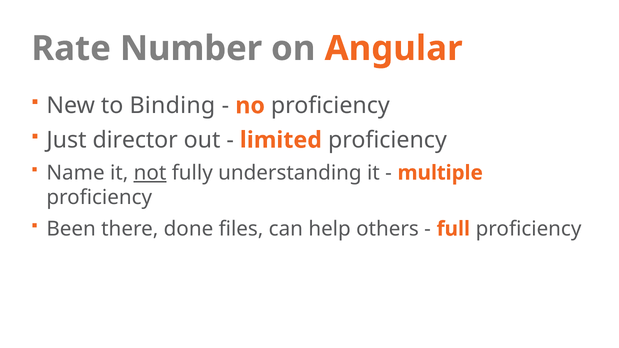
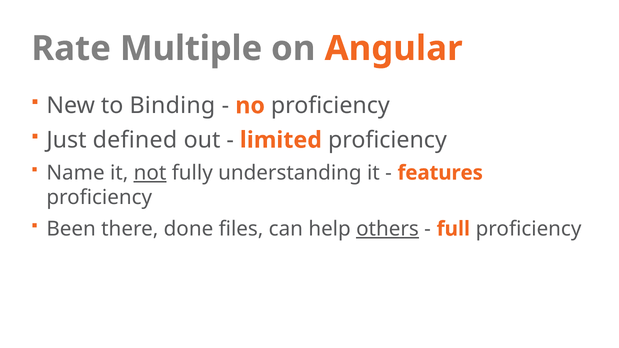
Number: Number -> Multiple (191, 49)
director: director -> defined (135, 140)
multiple: multiple -> features (440, 173)
others underline: none -> present (388, 229)
